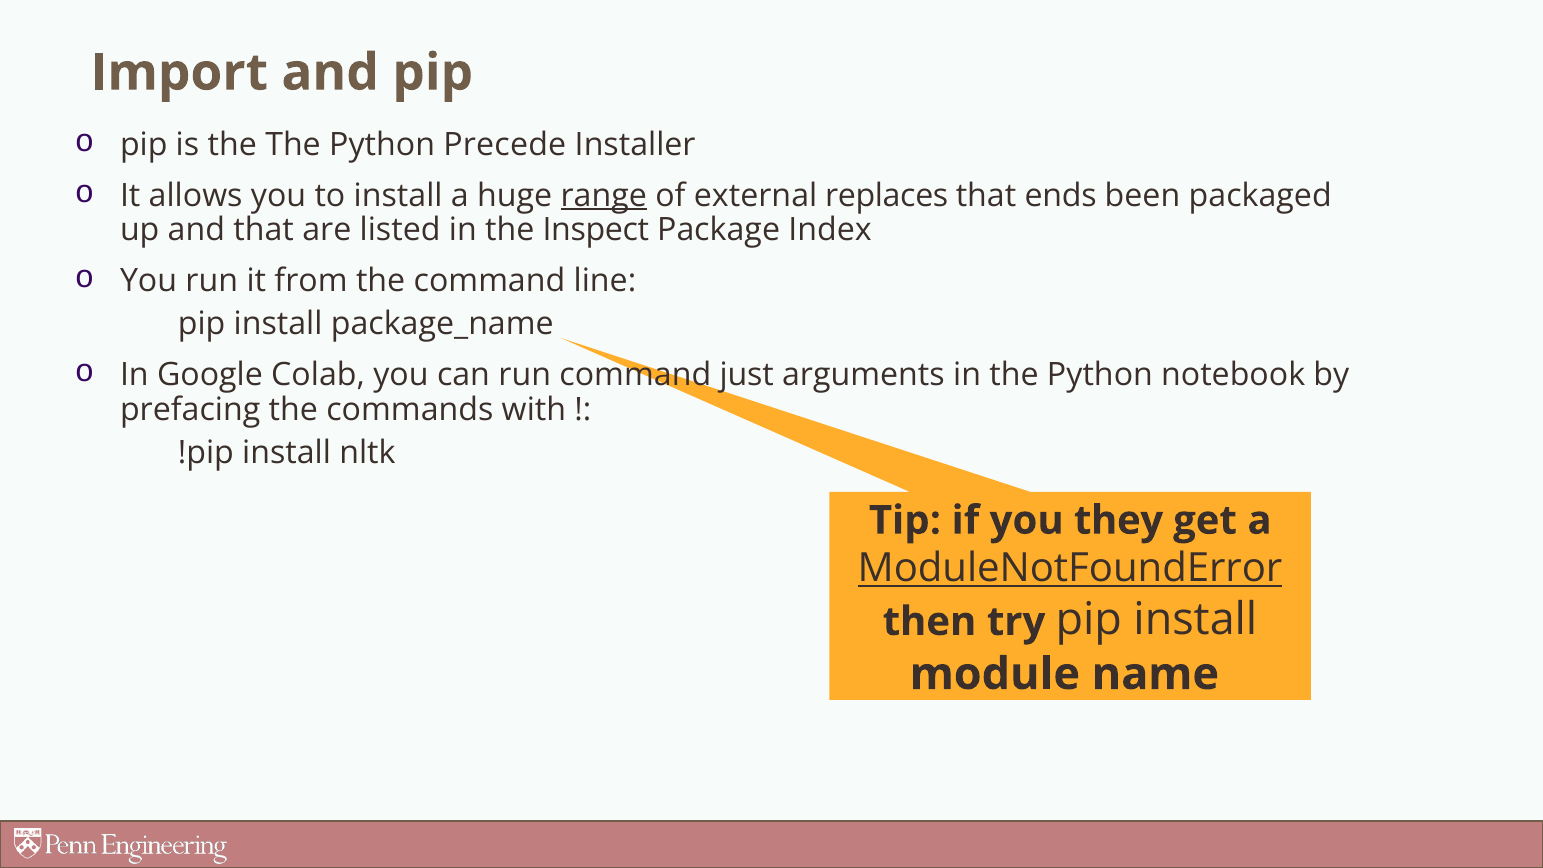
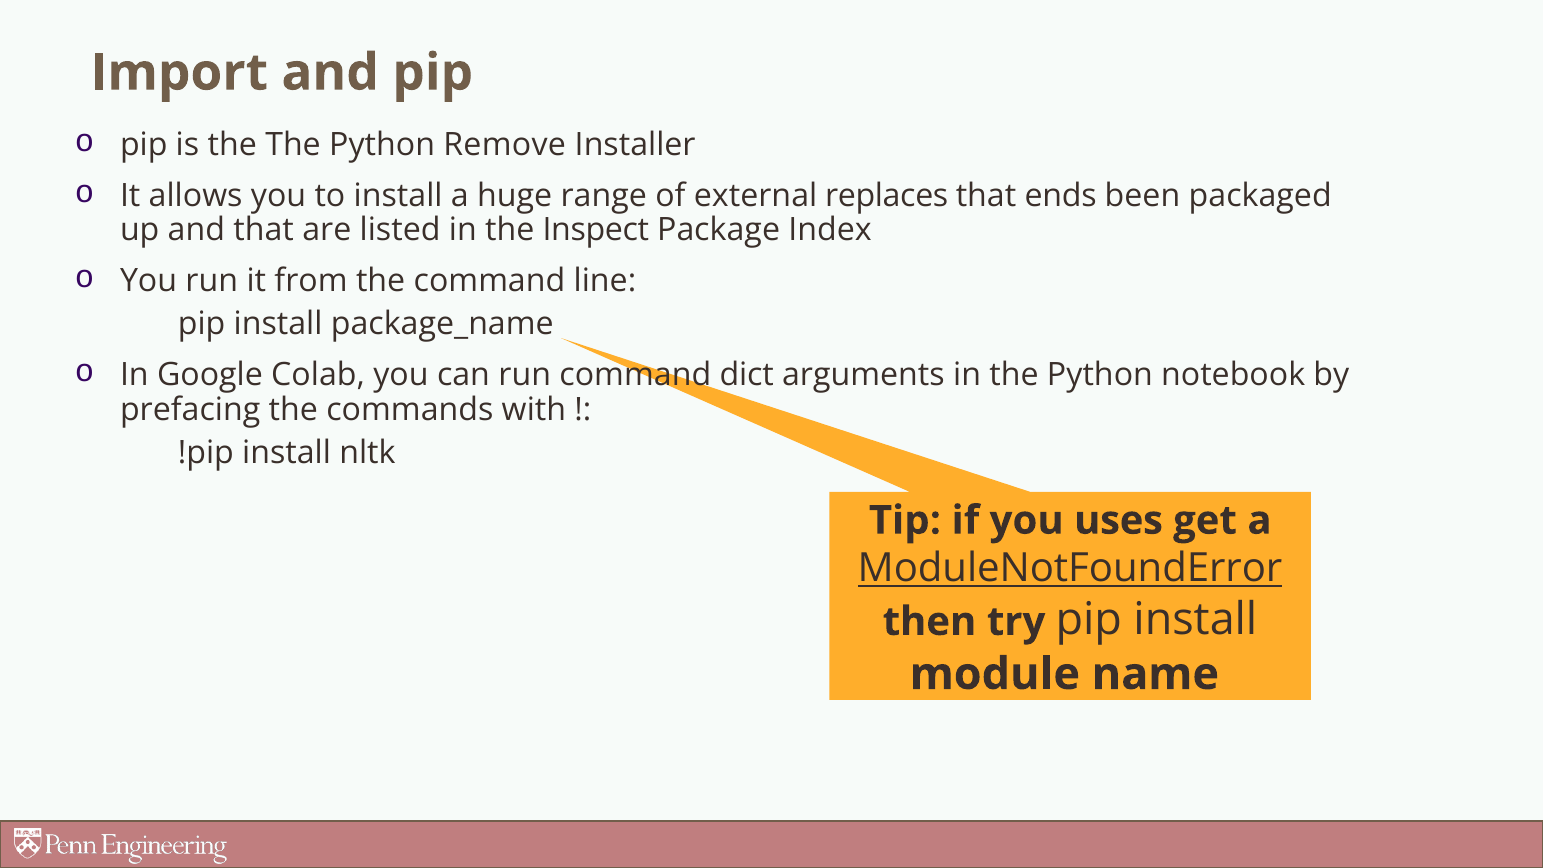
Precede: Precede -> Remove (505, 145)
range underline: present -> none (604, 196)
just: just -> dict (747, 375)
they: they -> uses (1119, 520)
